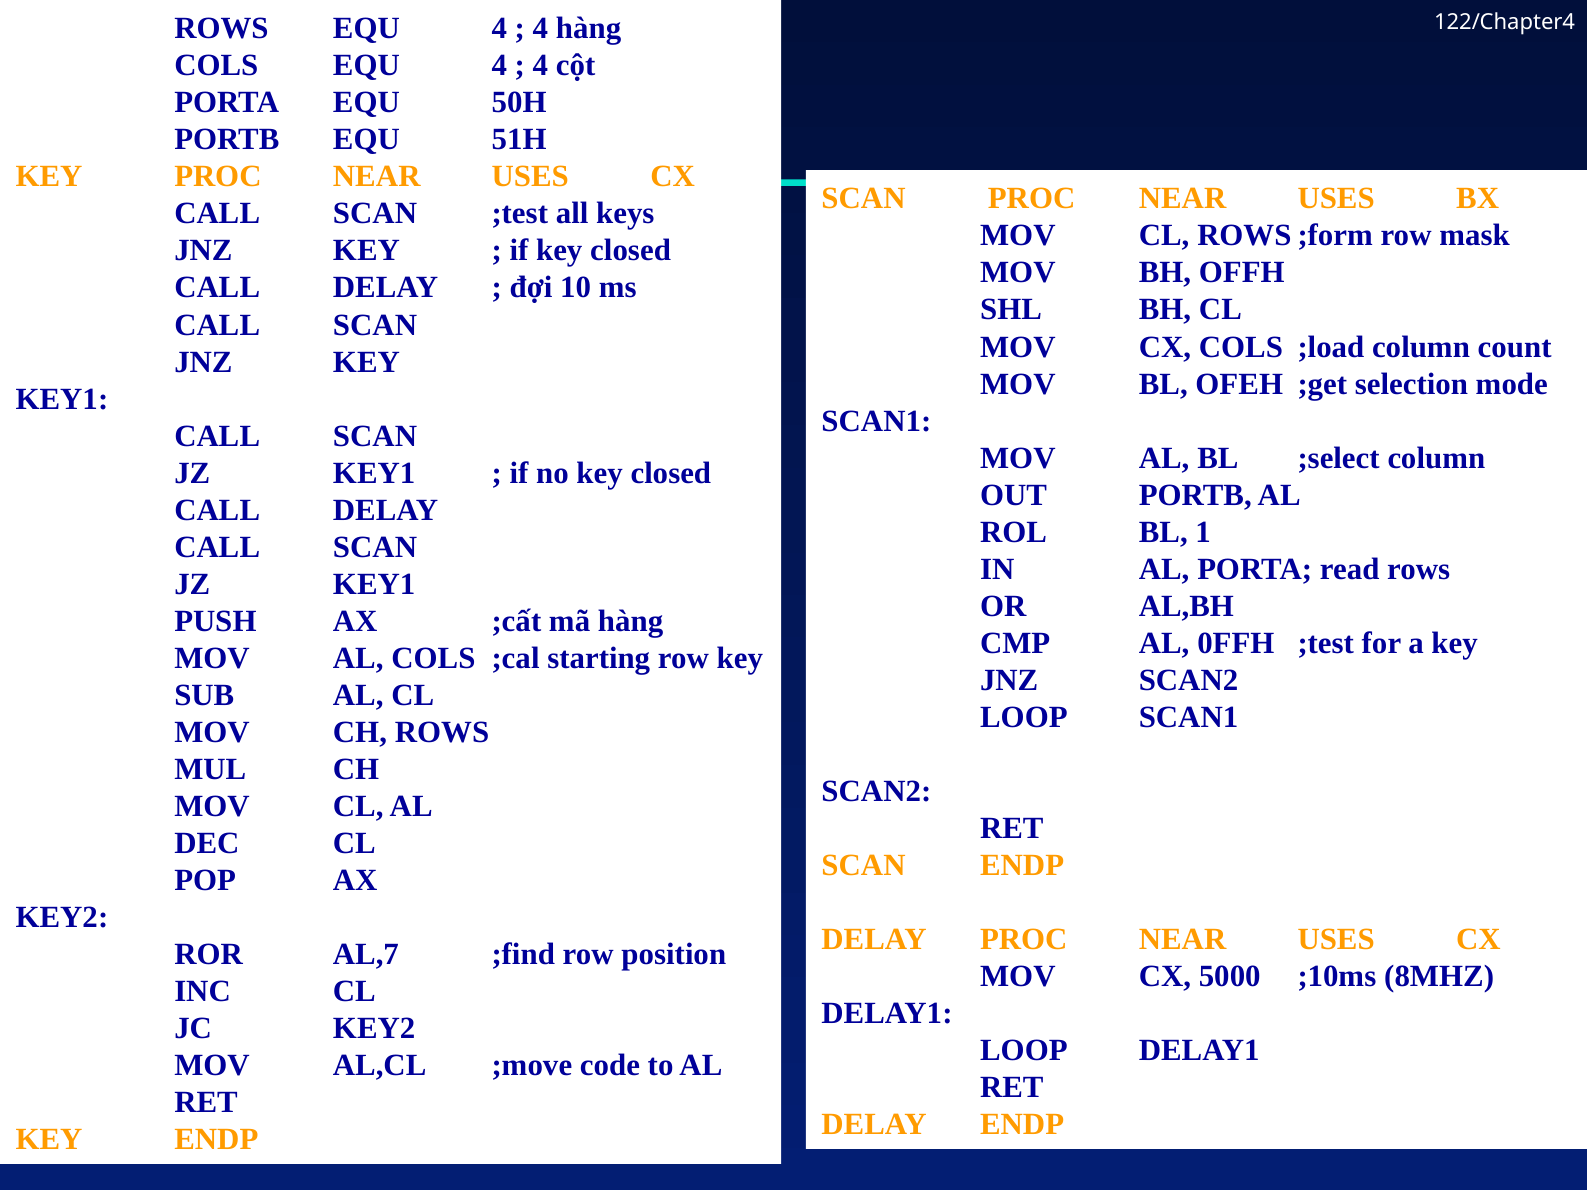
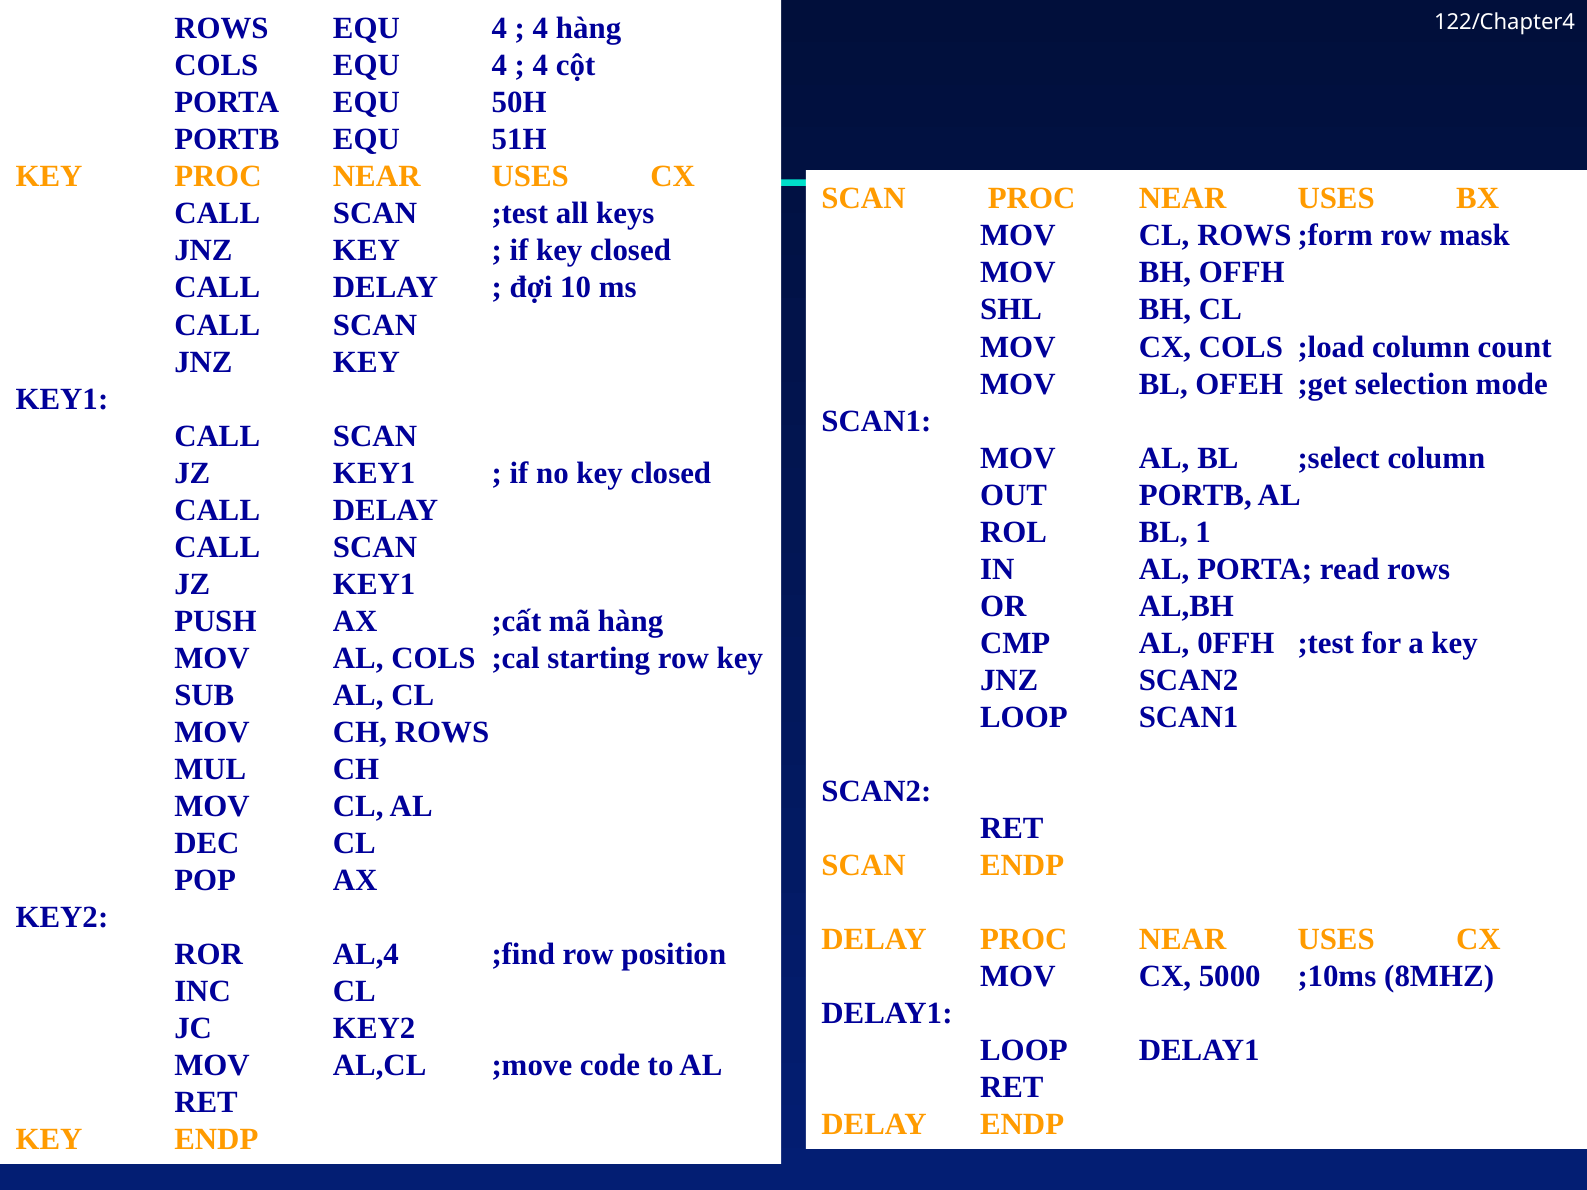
AL,7: AL,7 -> AL,4 (366, 955)
